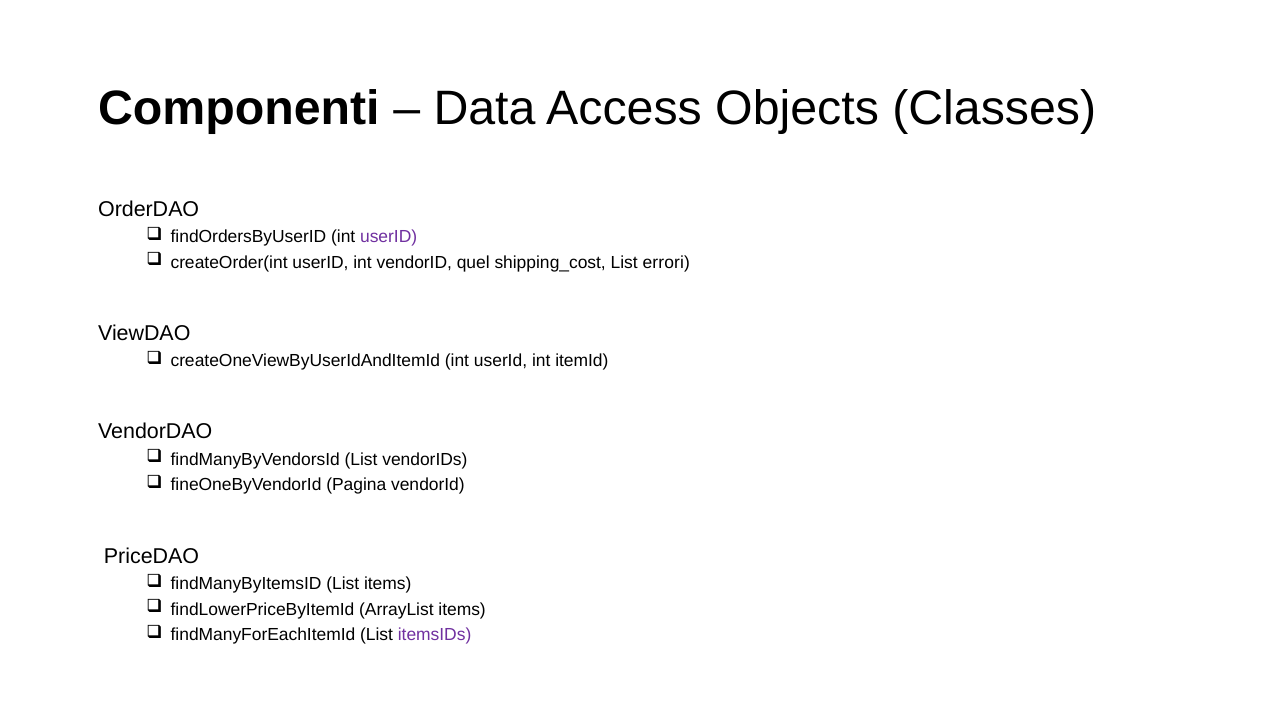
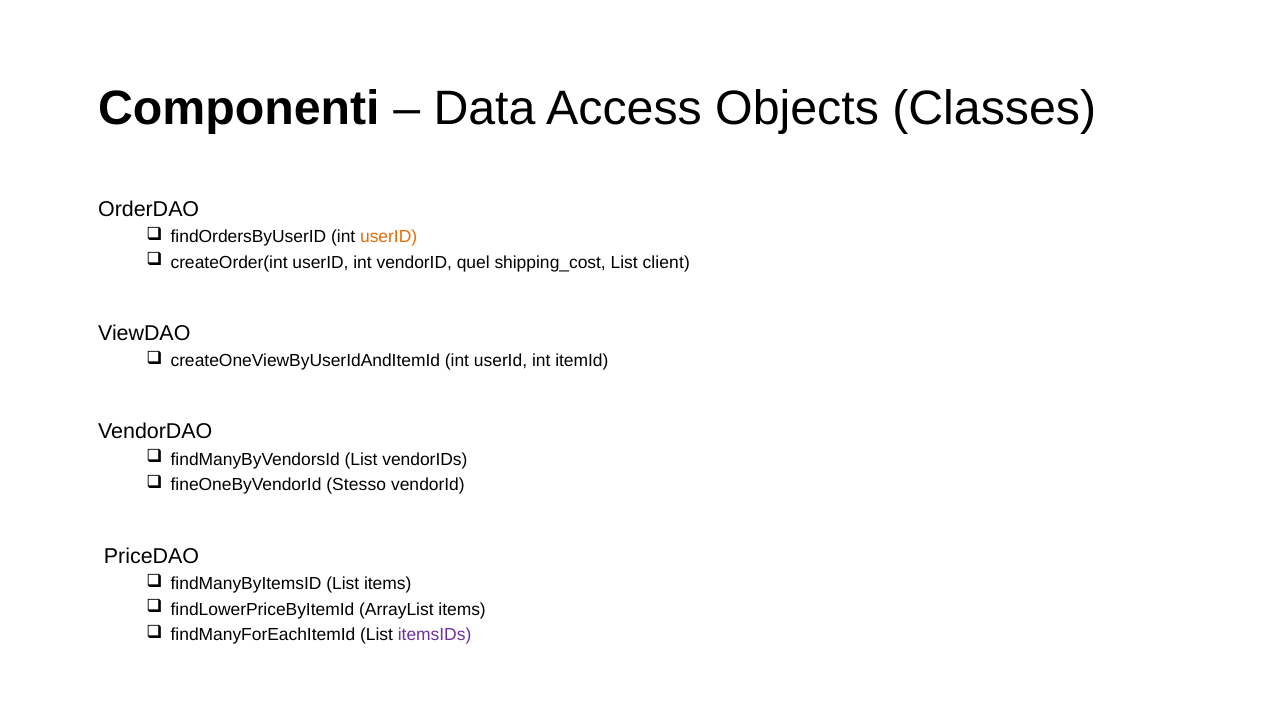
userID colour: purple -> orange (389, 237)
errori: errori -> client (666, 262)
Pagina: Pagina -> Stesso (356, 485)
